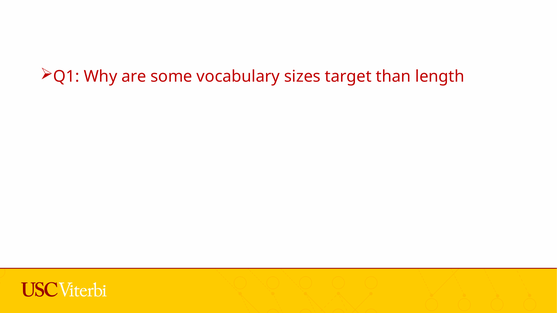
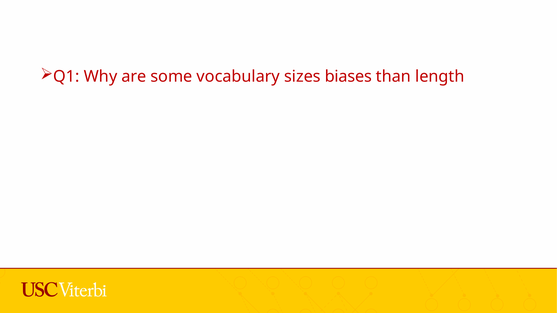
target: target -> biases (348, 77)
